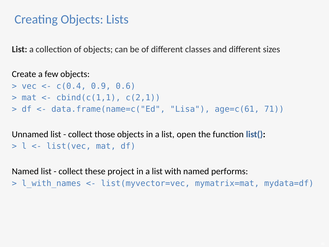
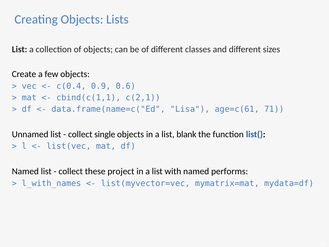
those: those -> single (105, 134)
open: open -> blank (186, 134)
